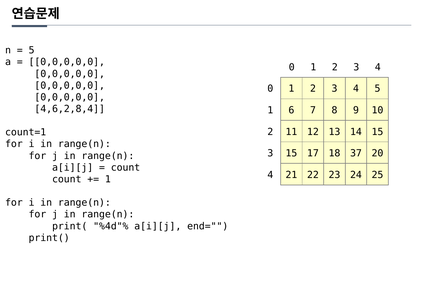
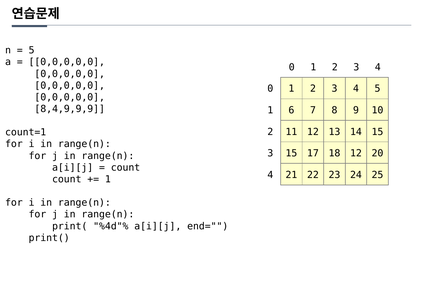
4,6,2,8,4: 4,6,2,8,4 -> 8,4,9,9,9 (70, 109)
18 37: 37 -> 12 (356, 153)
